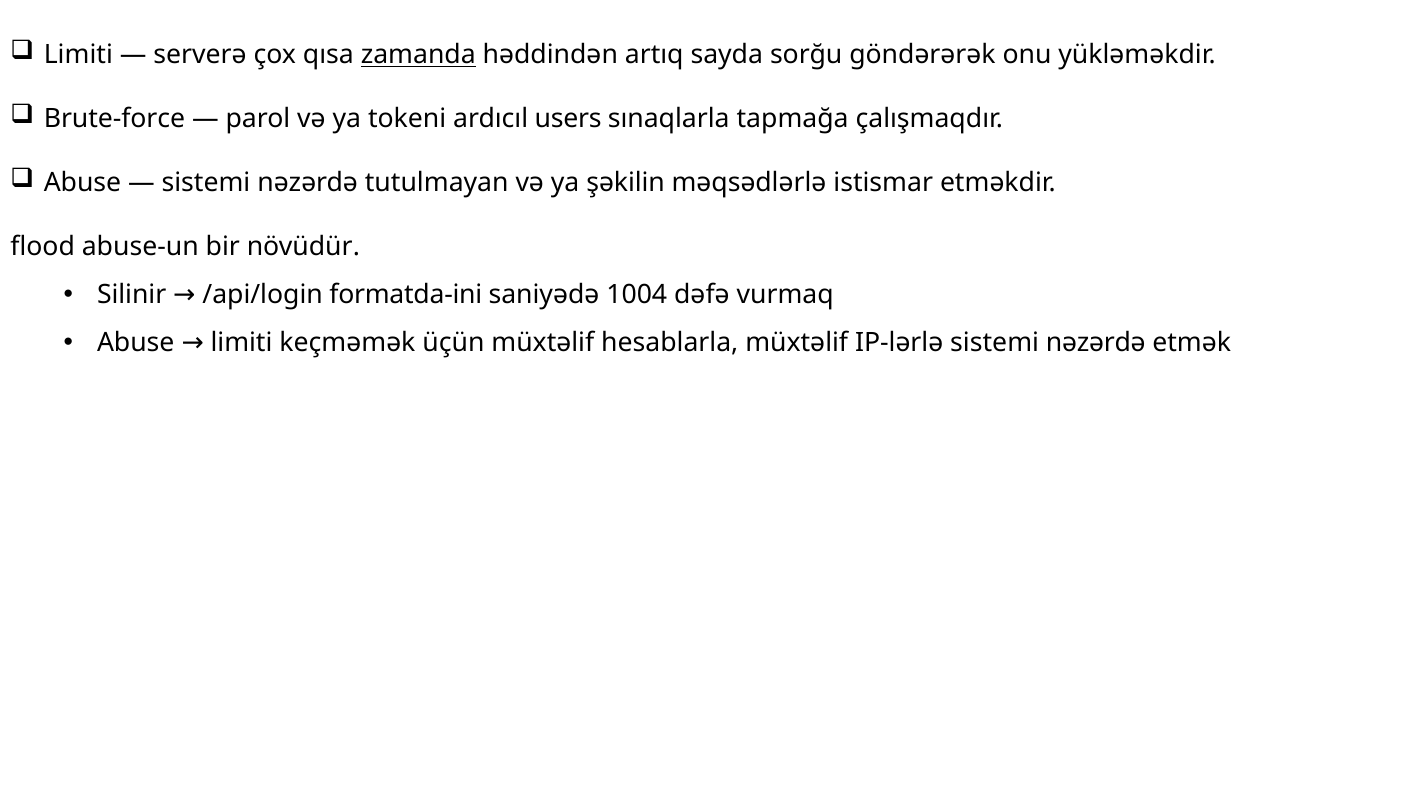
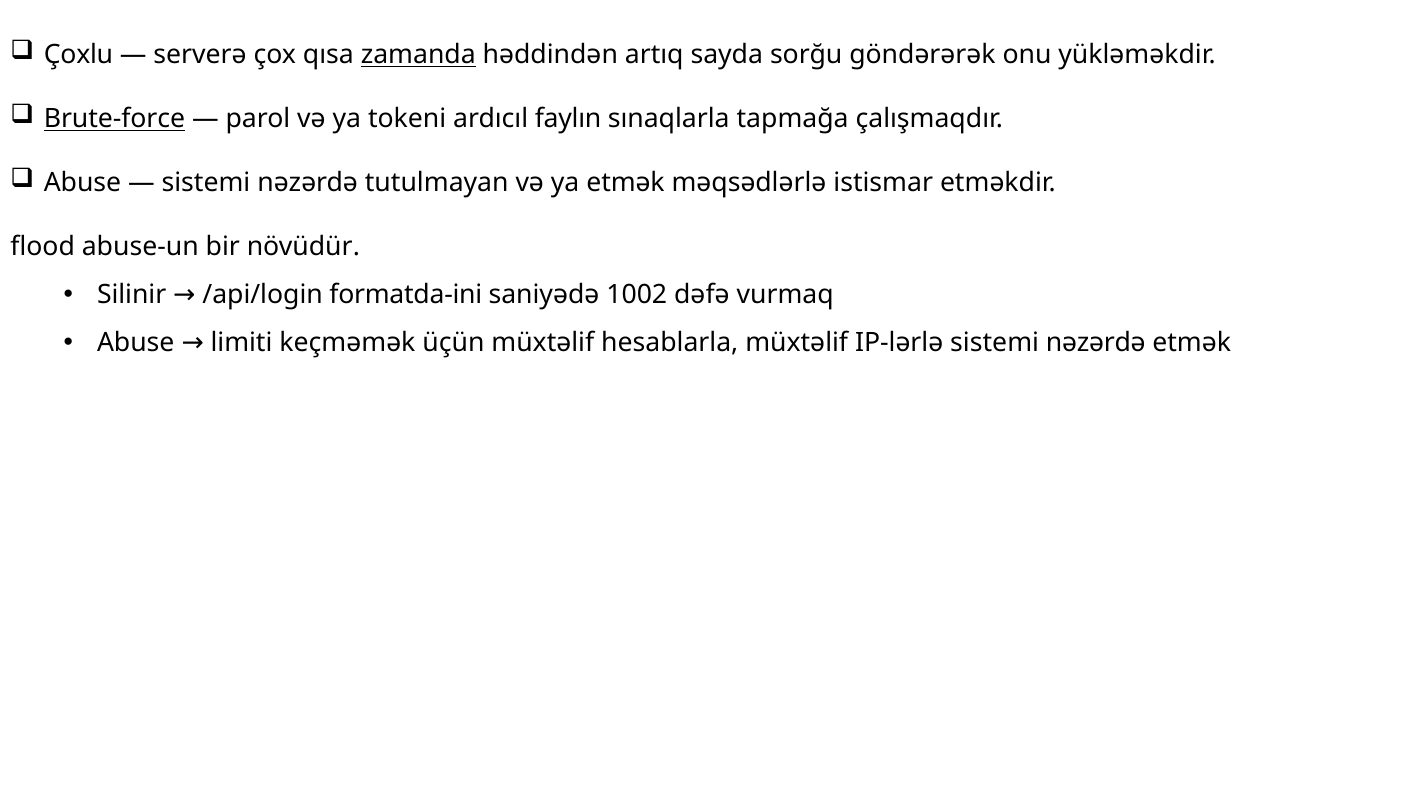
Limiti: Limiti -> Çoxlu (78, 55)
Brute-force underline: none -> present (114, 119)
users: users -> faylın (568, 119)
ya şəkilin: şəkilin -> etmək (626, 183)
1004: 1004 -> 1002 (637, 295)
